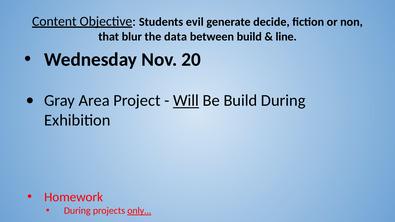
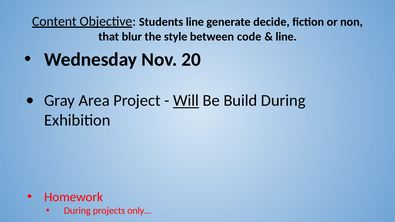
Students evil: evil -> line (195, 22)
data: data -> style (176, 37)
between build: build -> code (249, 37)
only underline: present -> none (139, 211)
